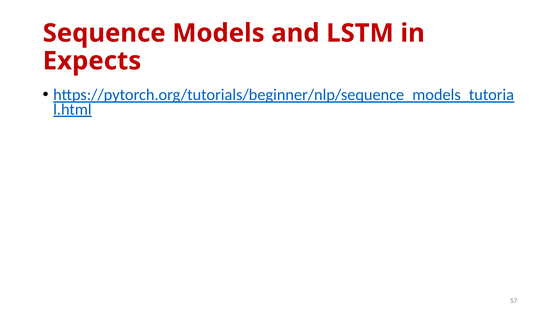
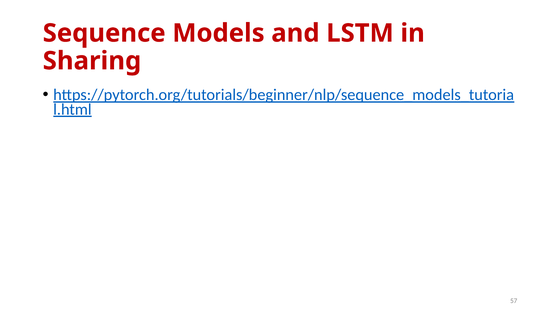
Expects: Expects -> Sharing (92, 61)
